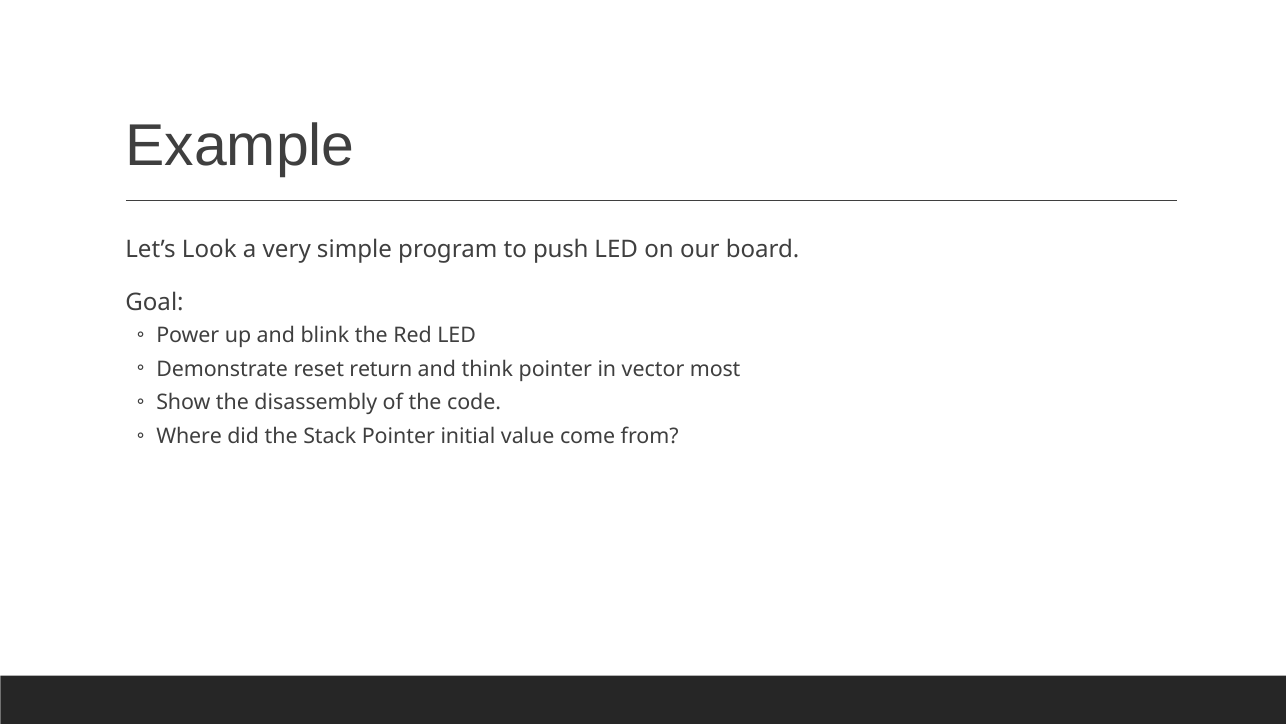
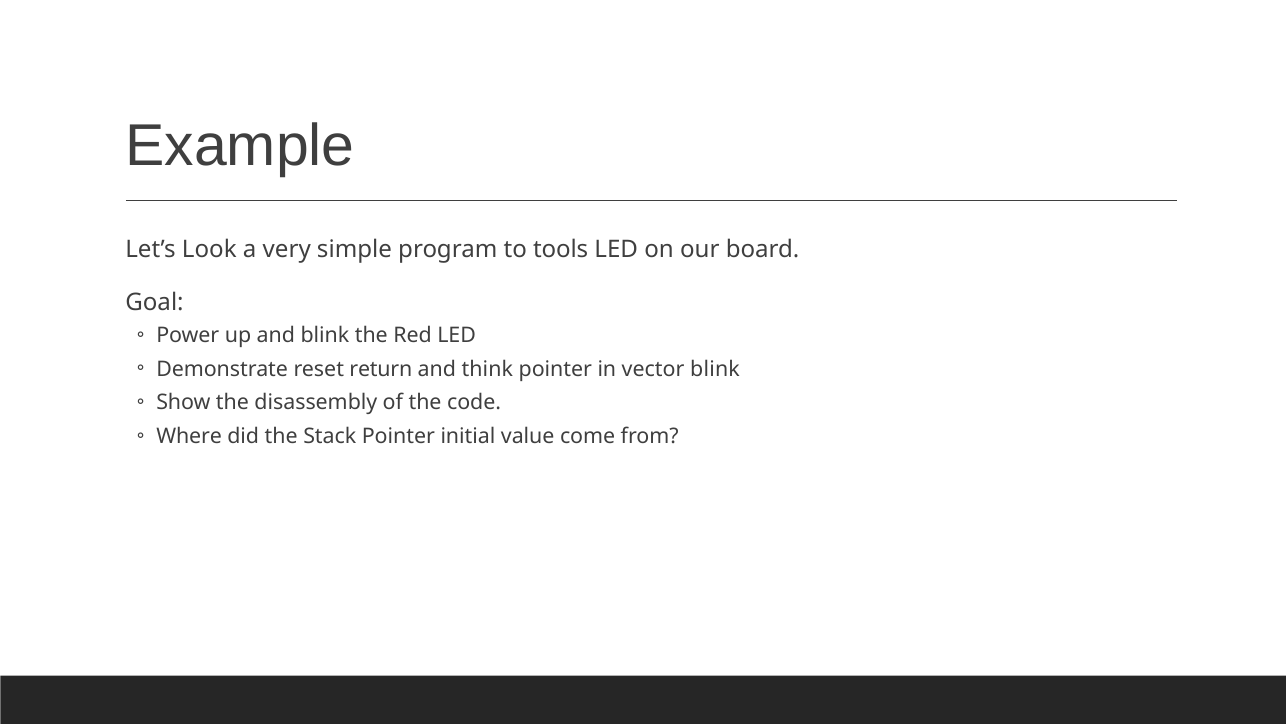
push: push -> tools (561, 249)
vector most: most -> blink (715, 369)
